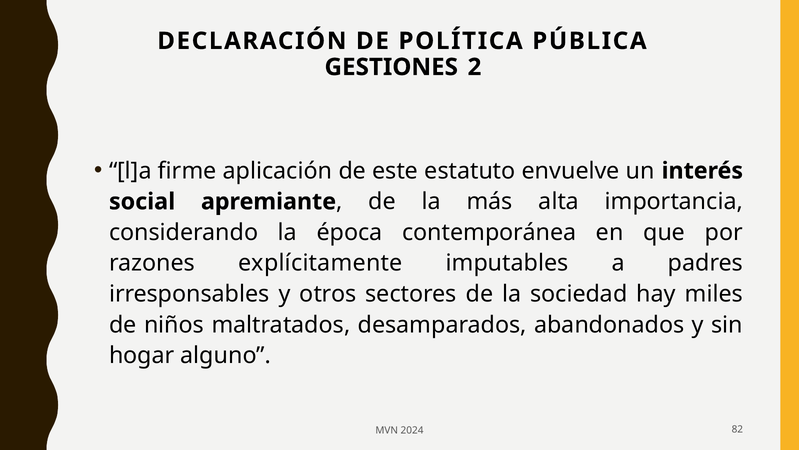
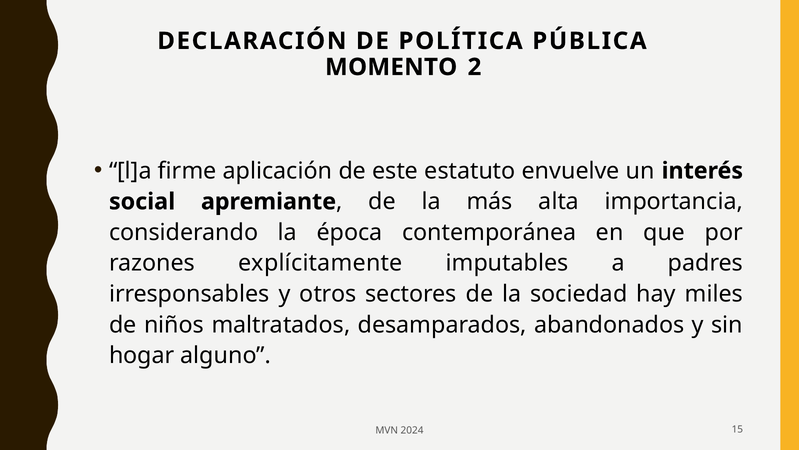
GESTIONES: GESTIONES -> MOMENTO (391, 67)
82: 82 -> 15 (737, 429)
